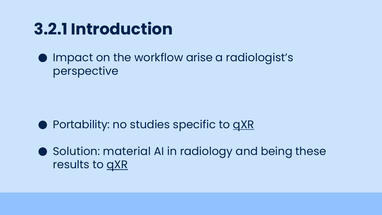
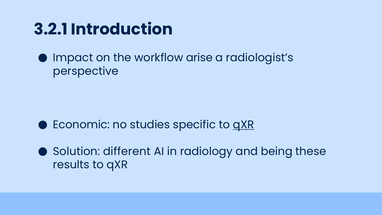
Portability: Portability -> Economic (81, 125)
material: material -> different (127, 151)
qXR underline: present -> none (117, 165)
